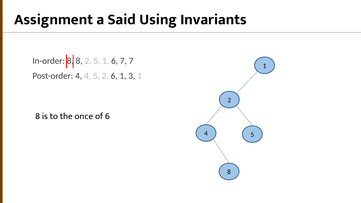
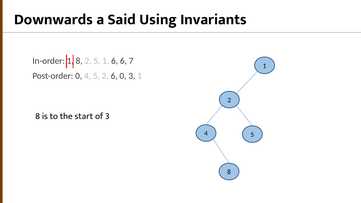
Assignment: Assignment -> Downwards (53, 19)
In-order 8: 8 -> 1 (70, 61)
6 7: 7 -> 6 (123, 61)
Post-order 4: 4 -> 0 (79, 76)
2 6 1: 1 -> 0 (123, 76)
once: once -> start (84, 116)
of 6: 6 -> 3 (107, 116)
